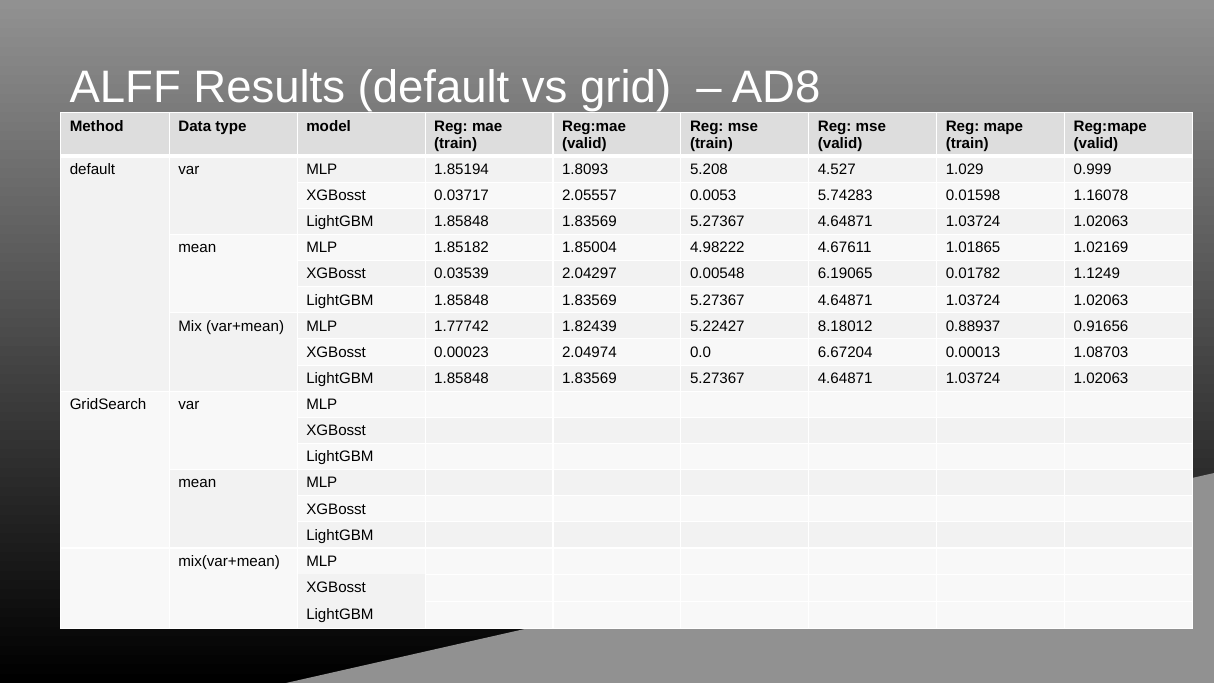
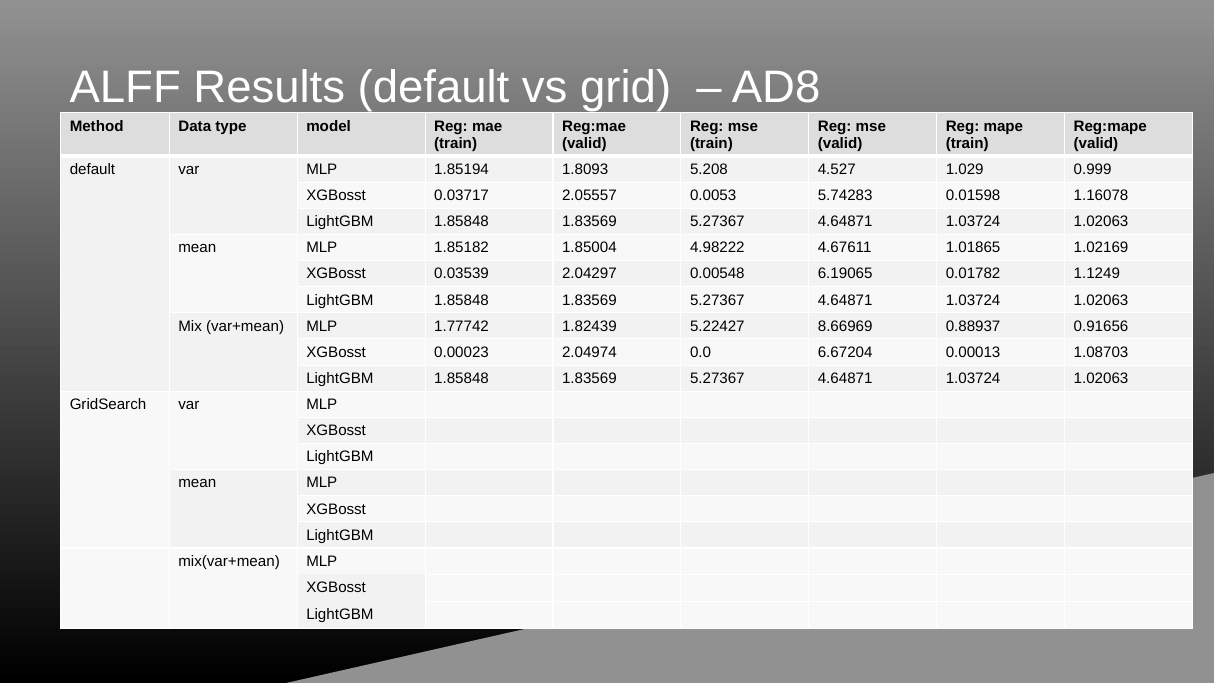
8.18012: 8.18012 -> 8.66969 (845, 326)
